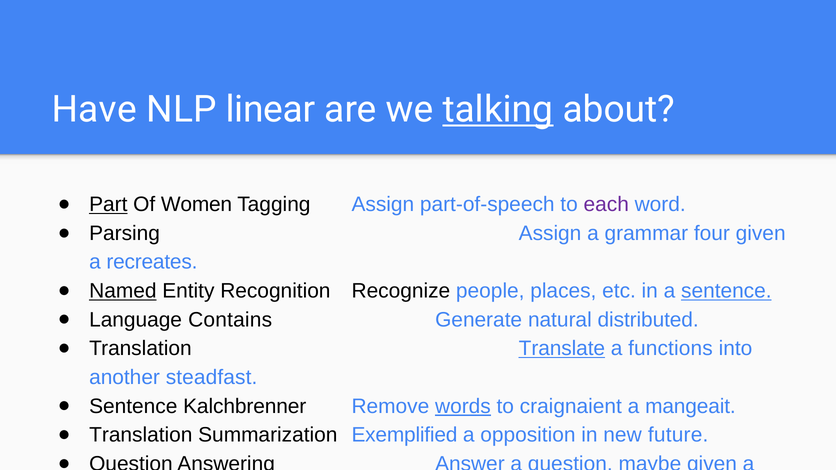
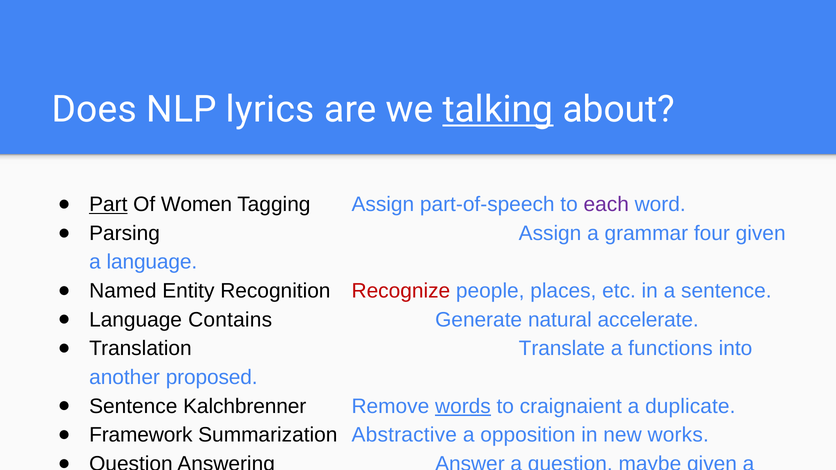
Have: Have -> Does (94, 110)
linear: linear -> lyrics (270, 110)
a recreates: recreates -> language (152, 262)
Named underline: present -> none (123, 291)
Recognize colour: black -> red (401, 291)
sentence underline: present -> none (726, 291)
distributed: distributed -> accelerate (648, 320)
Translate underline: present -> none (562, 349)
steadfast: steadfast -> proposed (212, 378)
mangeait: mangeait -> duplicate (690, 406)
Translation: Translation -> Framework (141, 435)
Exemplified: Exemplified -> Abstractive (404, 435)
future: future -> works (678, 435)
